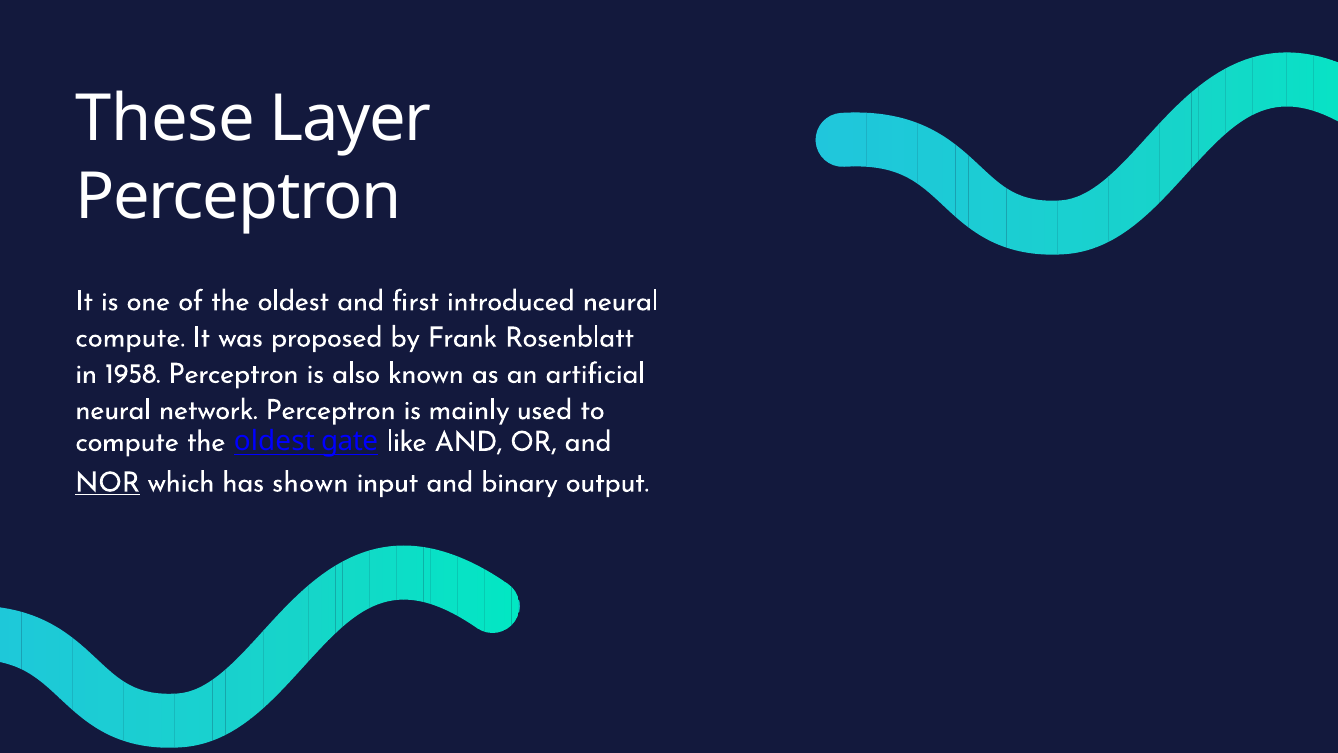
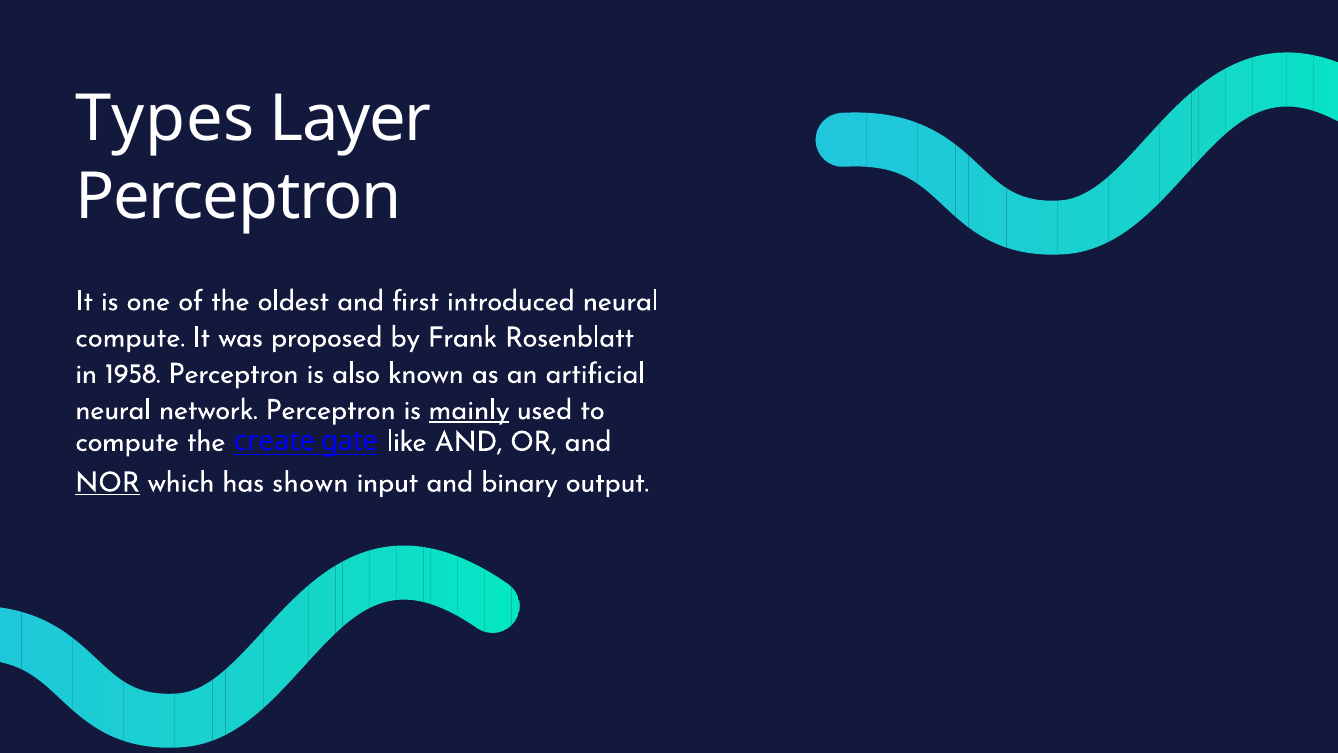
These: These -> Types (165, 119)
mainly underline: none -> present (469, 410)
compute the oldest: oldest -> create (275, 441)
